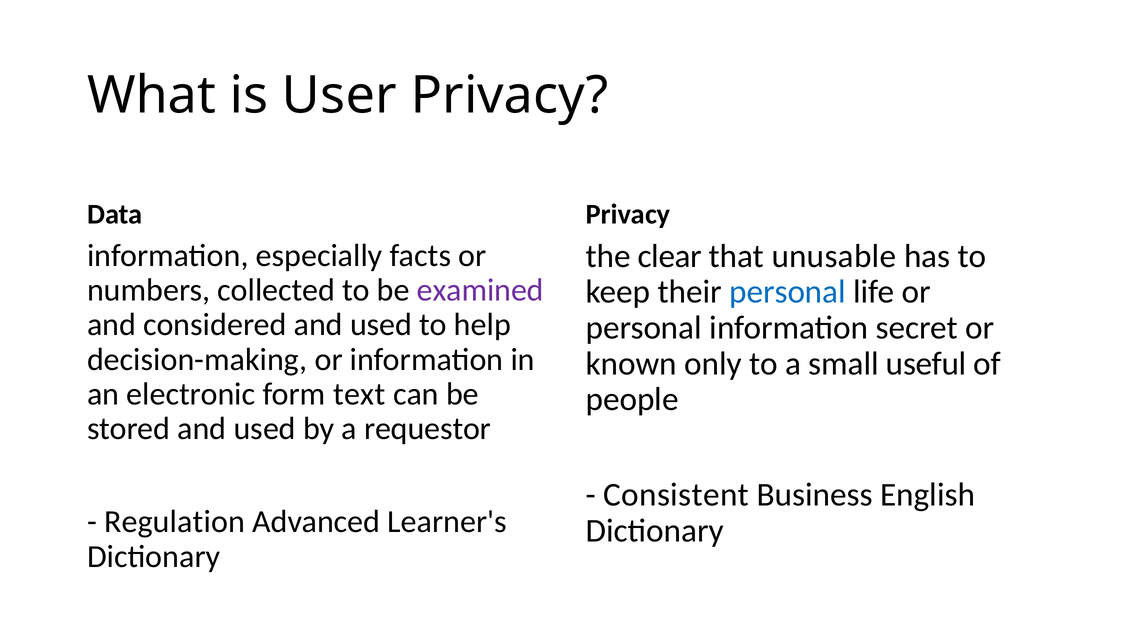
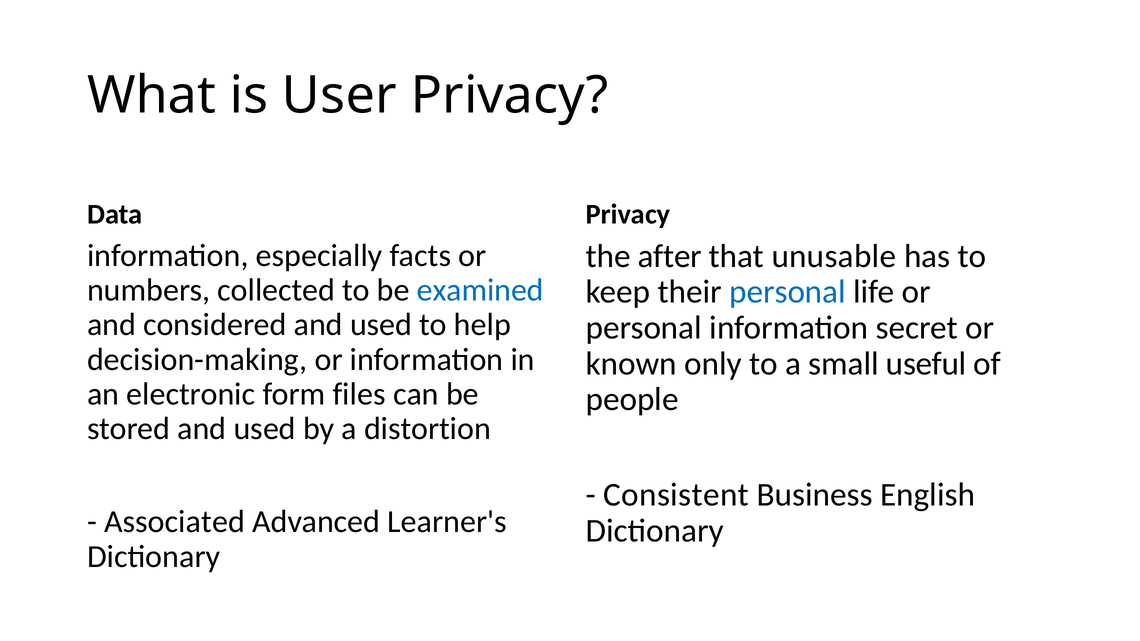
clear: clear -> after (670, 256)
examined colour: purple -> blue (480, 290)
text: text -> files (359, 394)
requestor: requestor -> distortion (428, 429)
Regulation: Regulation -> Associated (174, 522)
